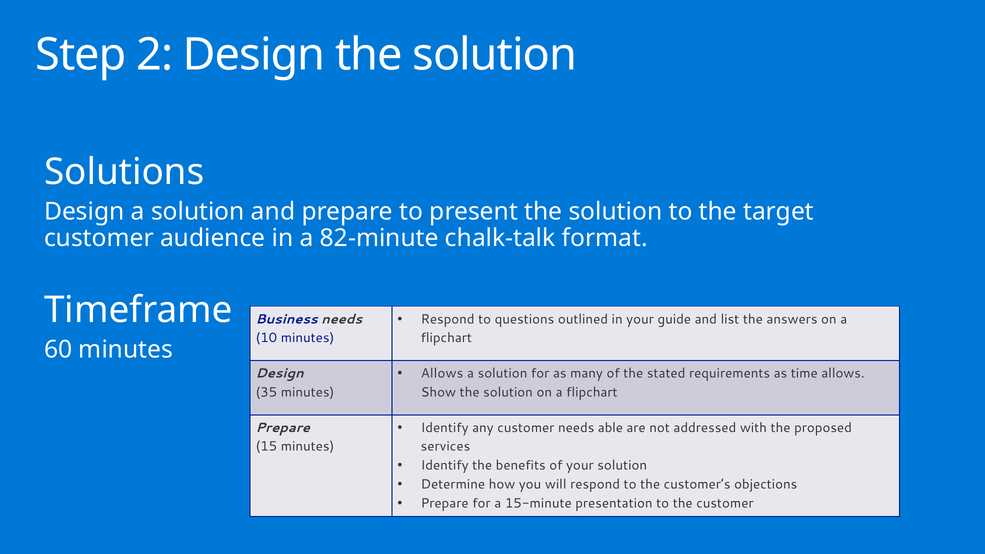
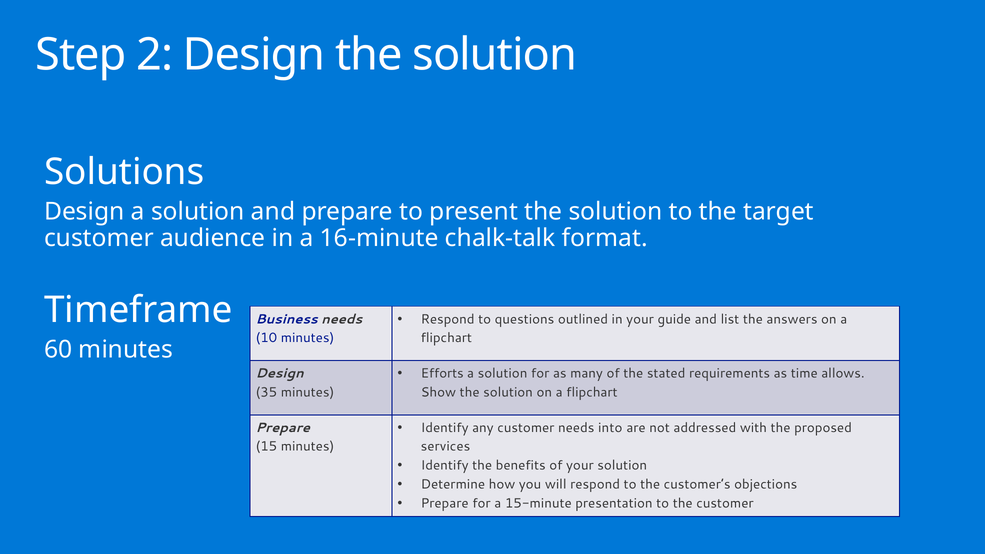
82-minute: 82-minute -> 16-minute (379, 238)
Allows: Allows -> Efforts (442, 373)
able: able -> into (610, 428)
